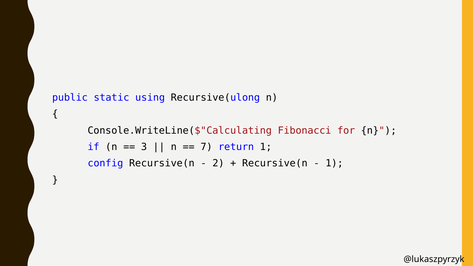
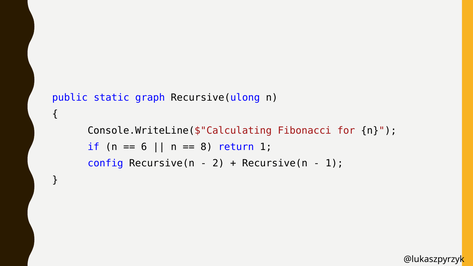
using: using -> graph (150, 98)
3: 3 -> 6 (144, 147)
7: 7 -> 8 (206, 147)
